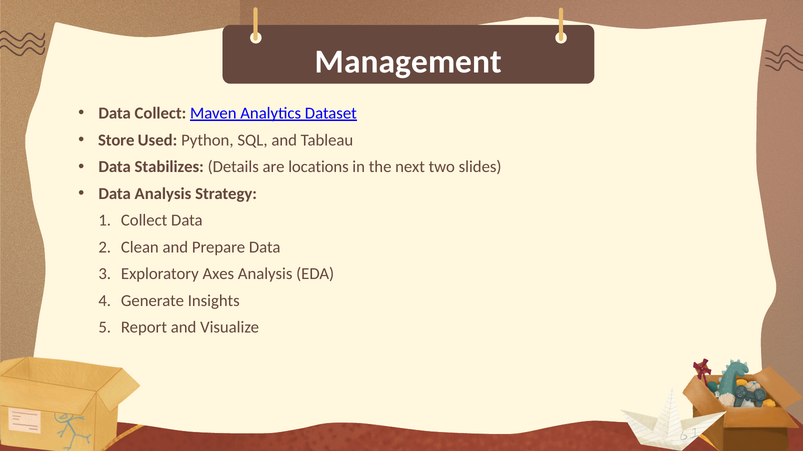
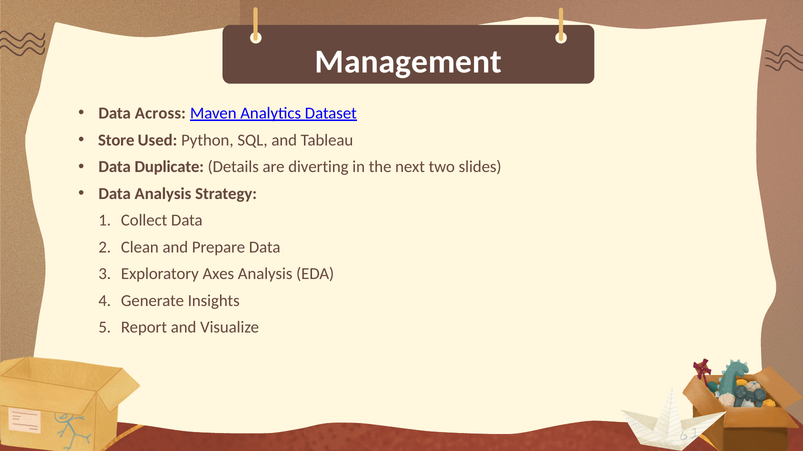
Data Collect: Collect -> Across (160, 113)
Stabilizes: Stabilizes -> Duplicate (169, 167)
locations: locations -> diverting (318, 167)
